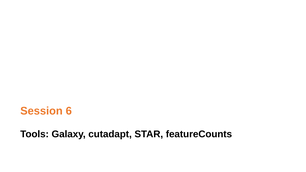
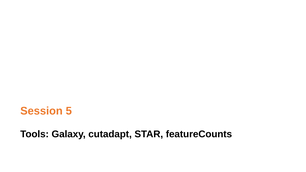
6: 6 -> 5 (69, 111)
